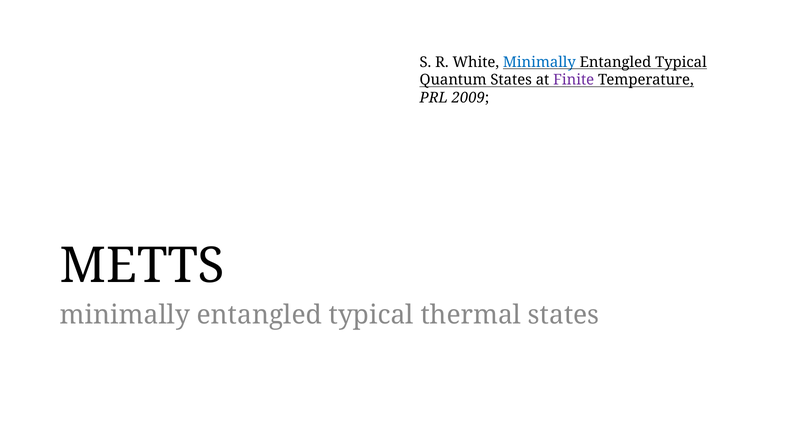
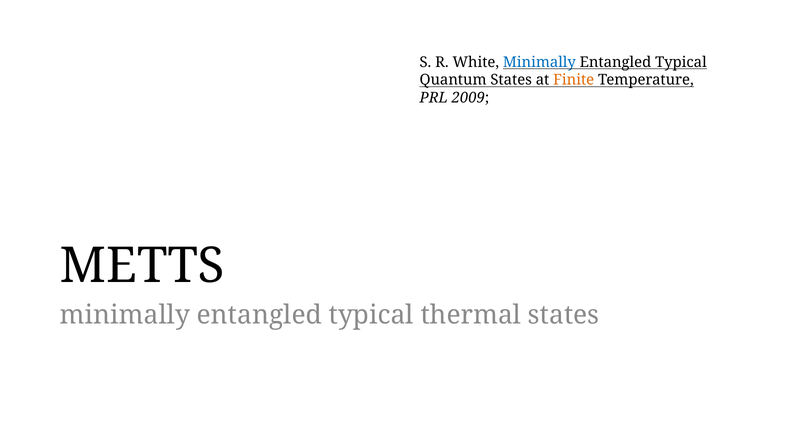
Finite colour: purple -> orange (574, 80)
